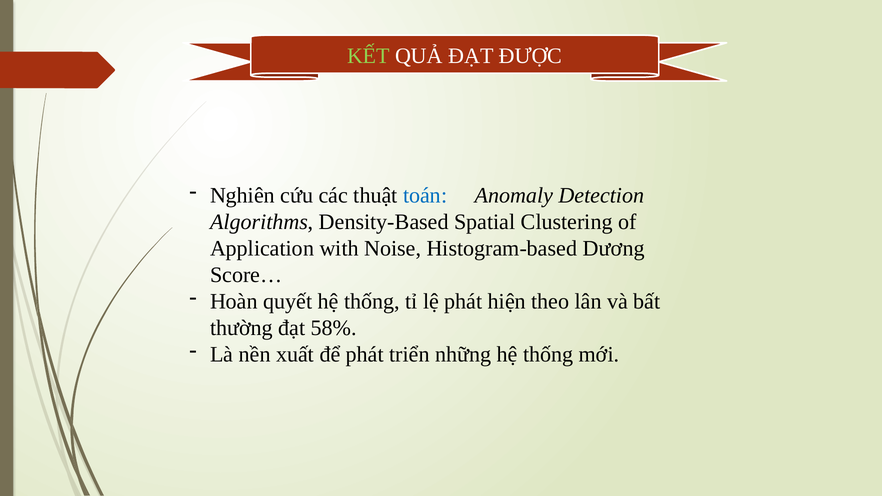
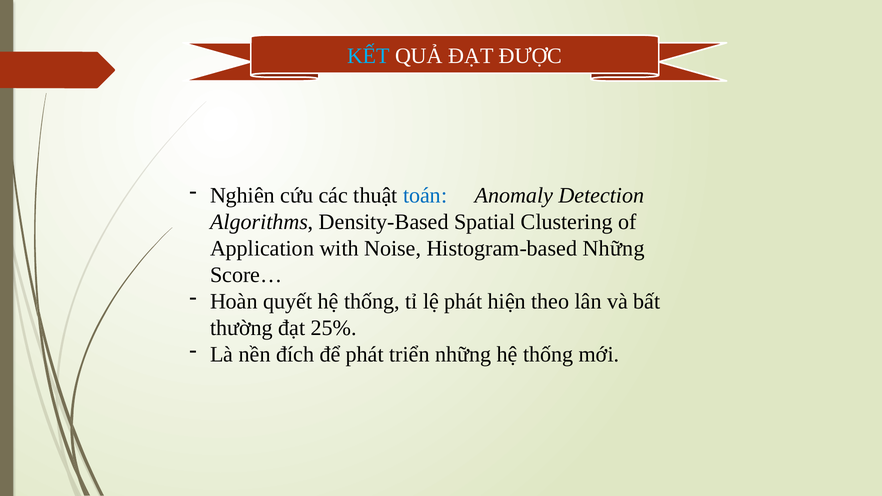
KẾT colour: light green -> light blue (368, 56)
Histogram-based Dương: Dương -> Những (614, 249)
58%: 58% -> 25% (334, 328)
xuất: xuất -> đích (295, 354)
